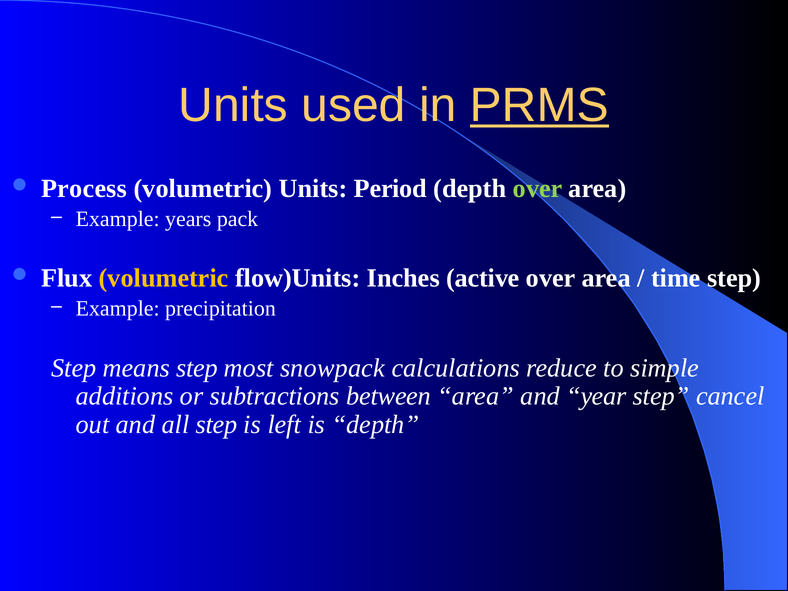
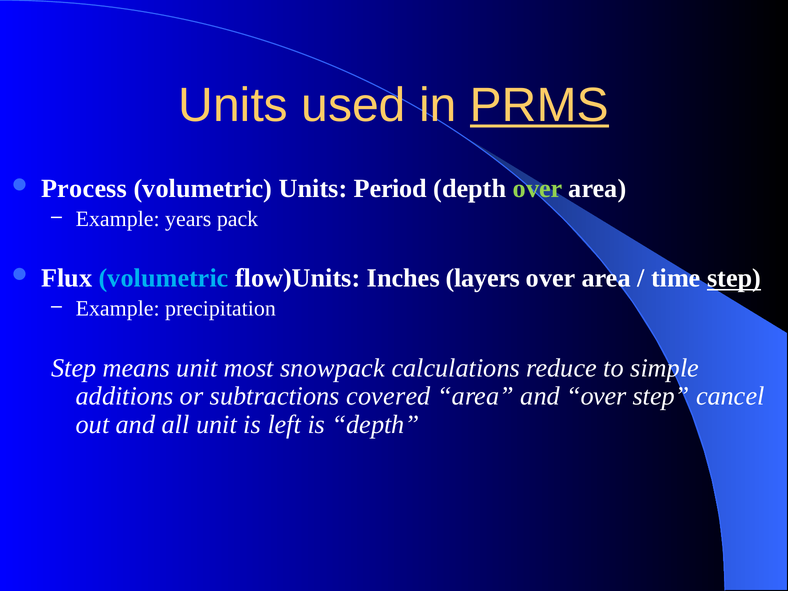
volumetric colour: yellow -> light blue (164, 278)
active: active -> layers (483, 278)
step underline: none -> present (734, 278)
means step: step -> unit (197, 368)
between: between -> covered (388, 396)
and year: year -> over (596, 396)
all step: step -> unit (216, 425)
